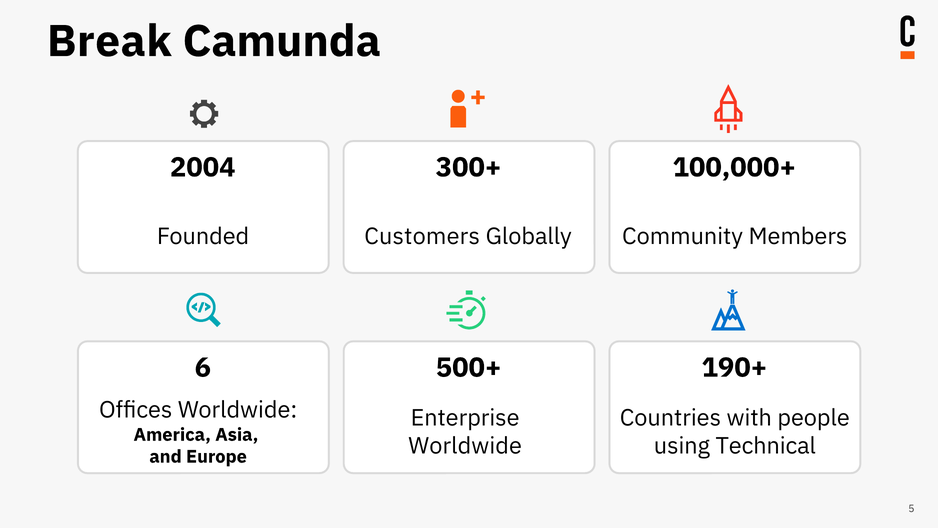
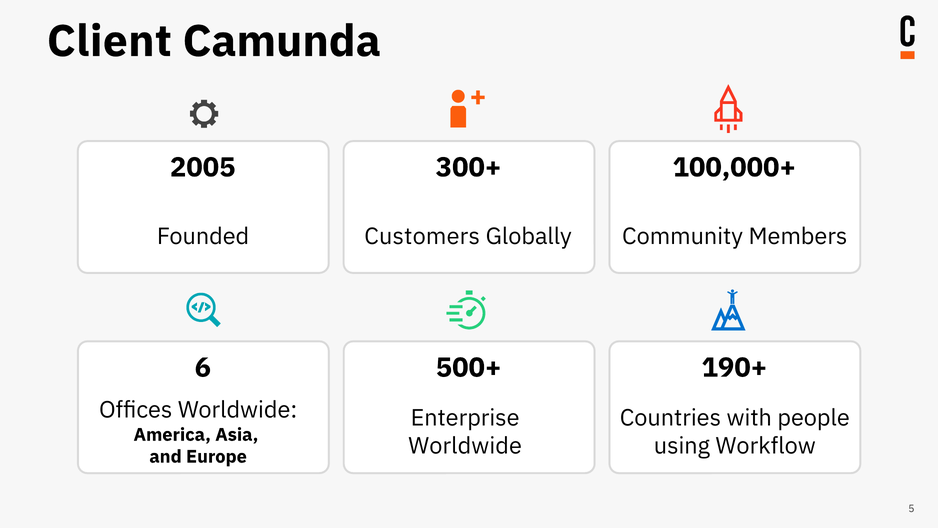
Break: Break -> Client (109, 41)
2004: 2004 -> 2005 (203, 167)
Technical: Technical -> Workflow (766, 446)
